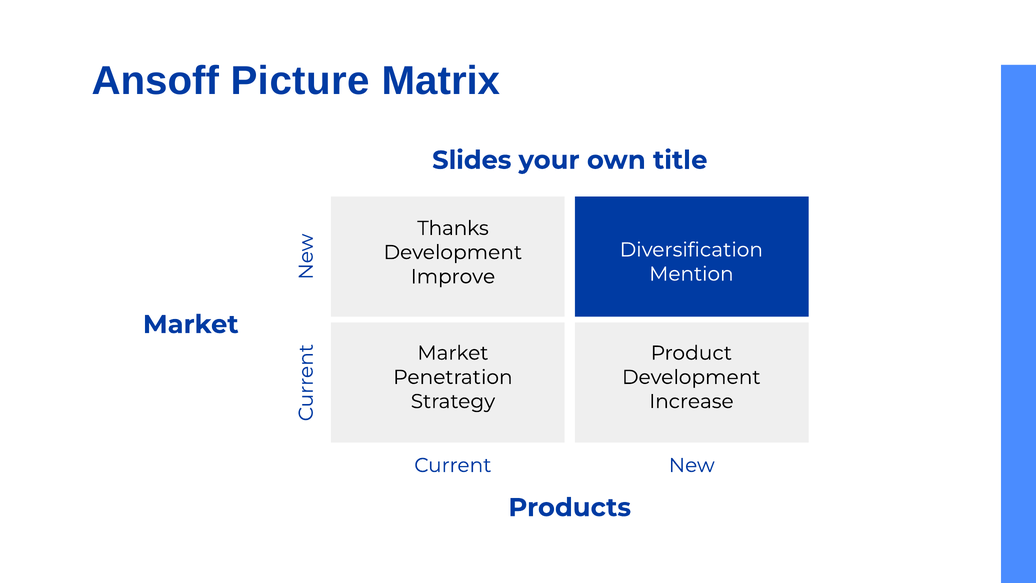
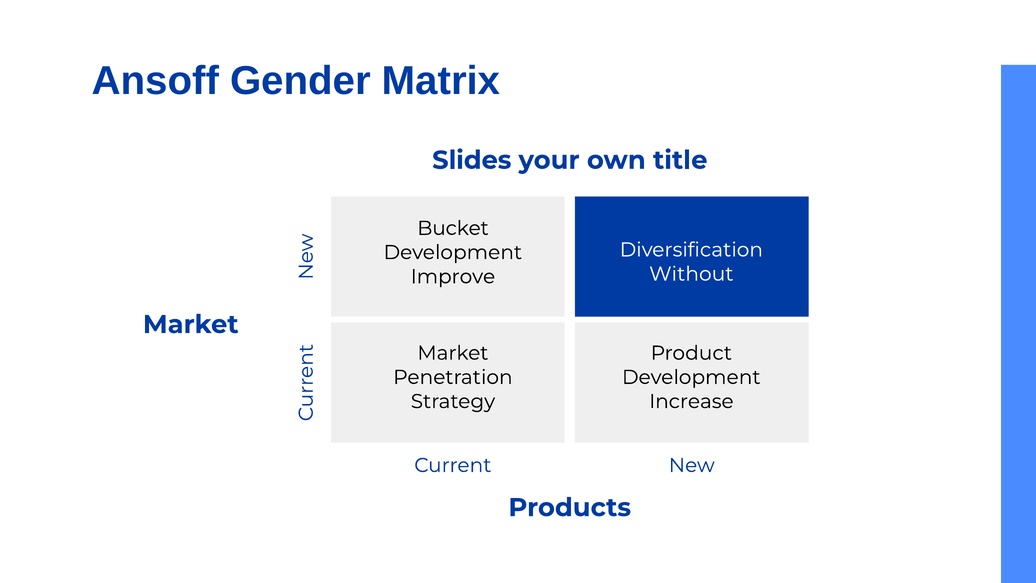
Picture: Picture -> Gender (300, 81)
Thanks: Thanks -> Bucket (453, 228)
Mention: Mention -> Without (691, 274)
